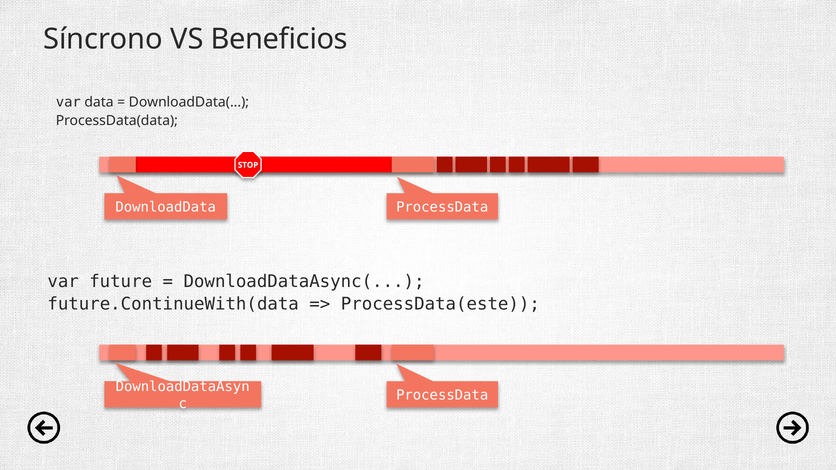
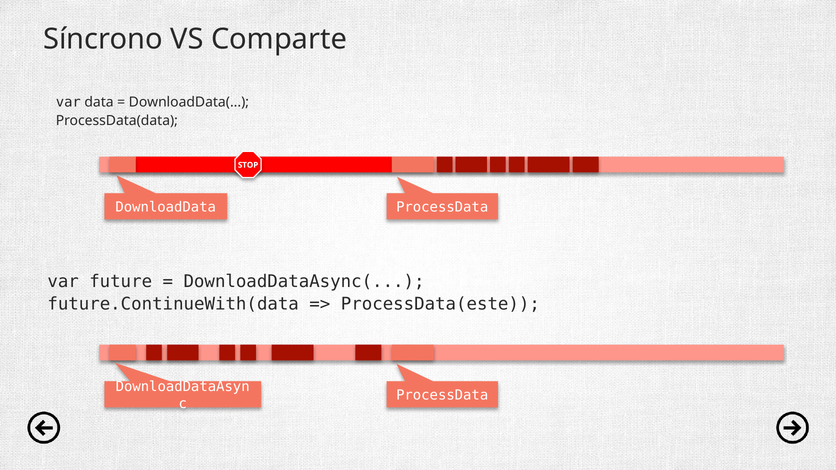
Beneficios: Beneficios -> Comparte (279, 39)
